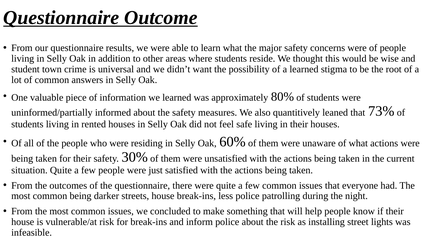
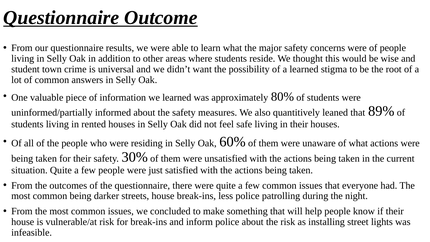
73%: 73% -> 89% (381, 111)
